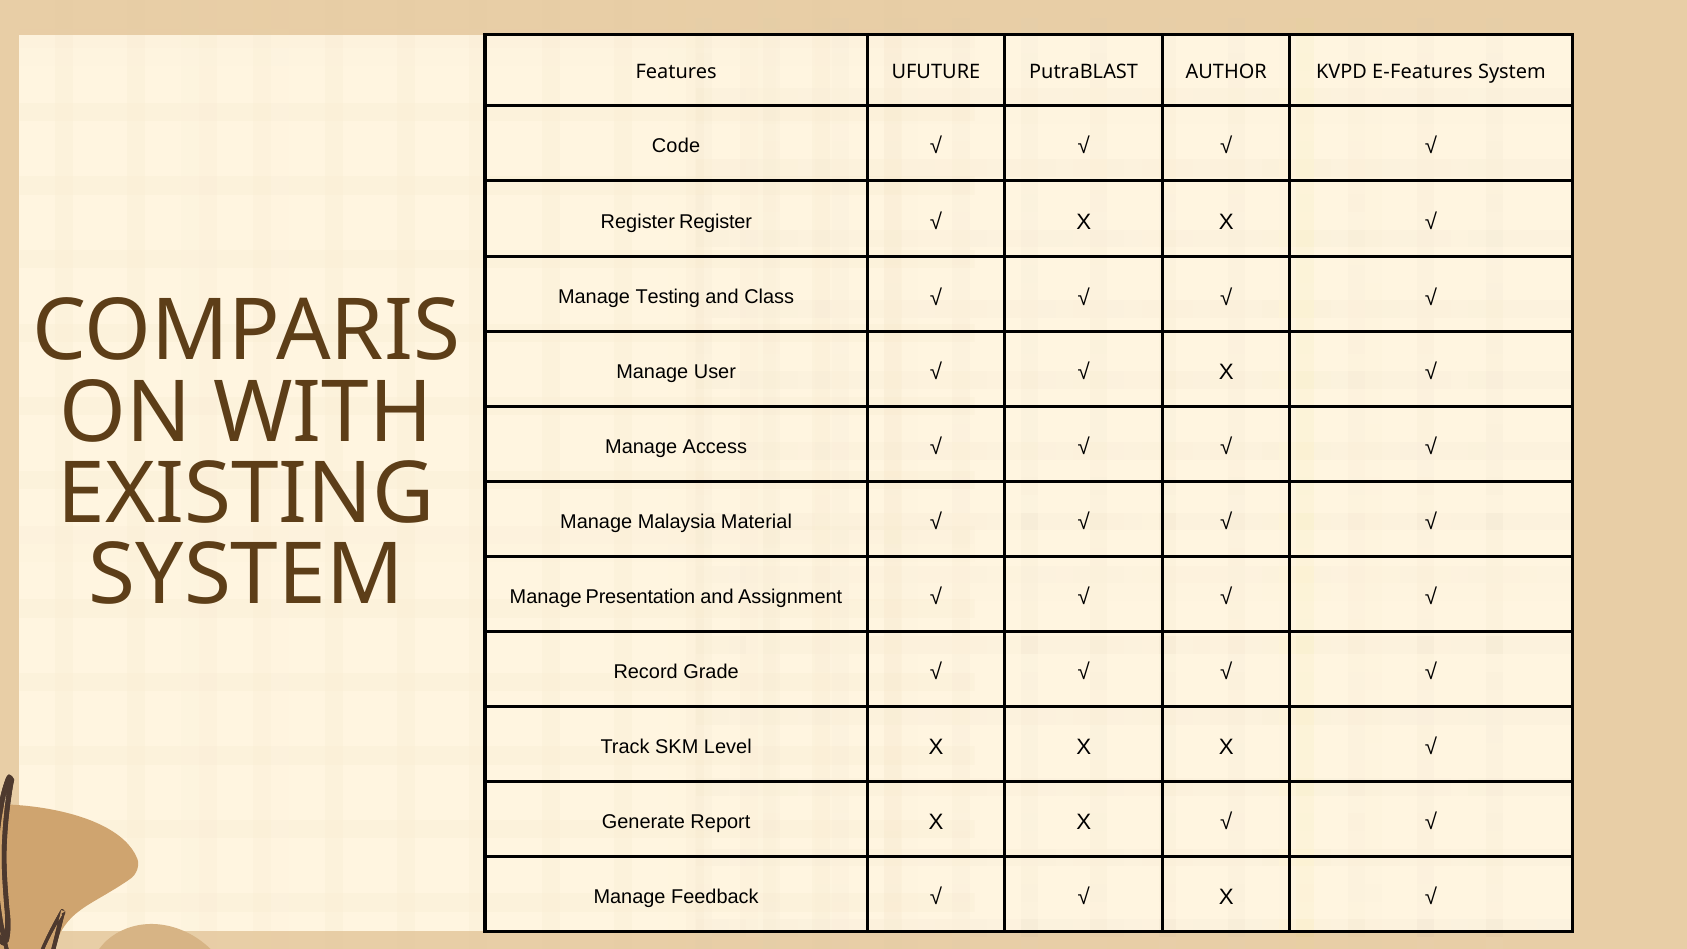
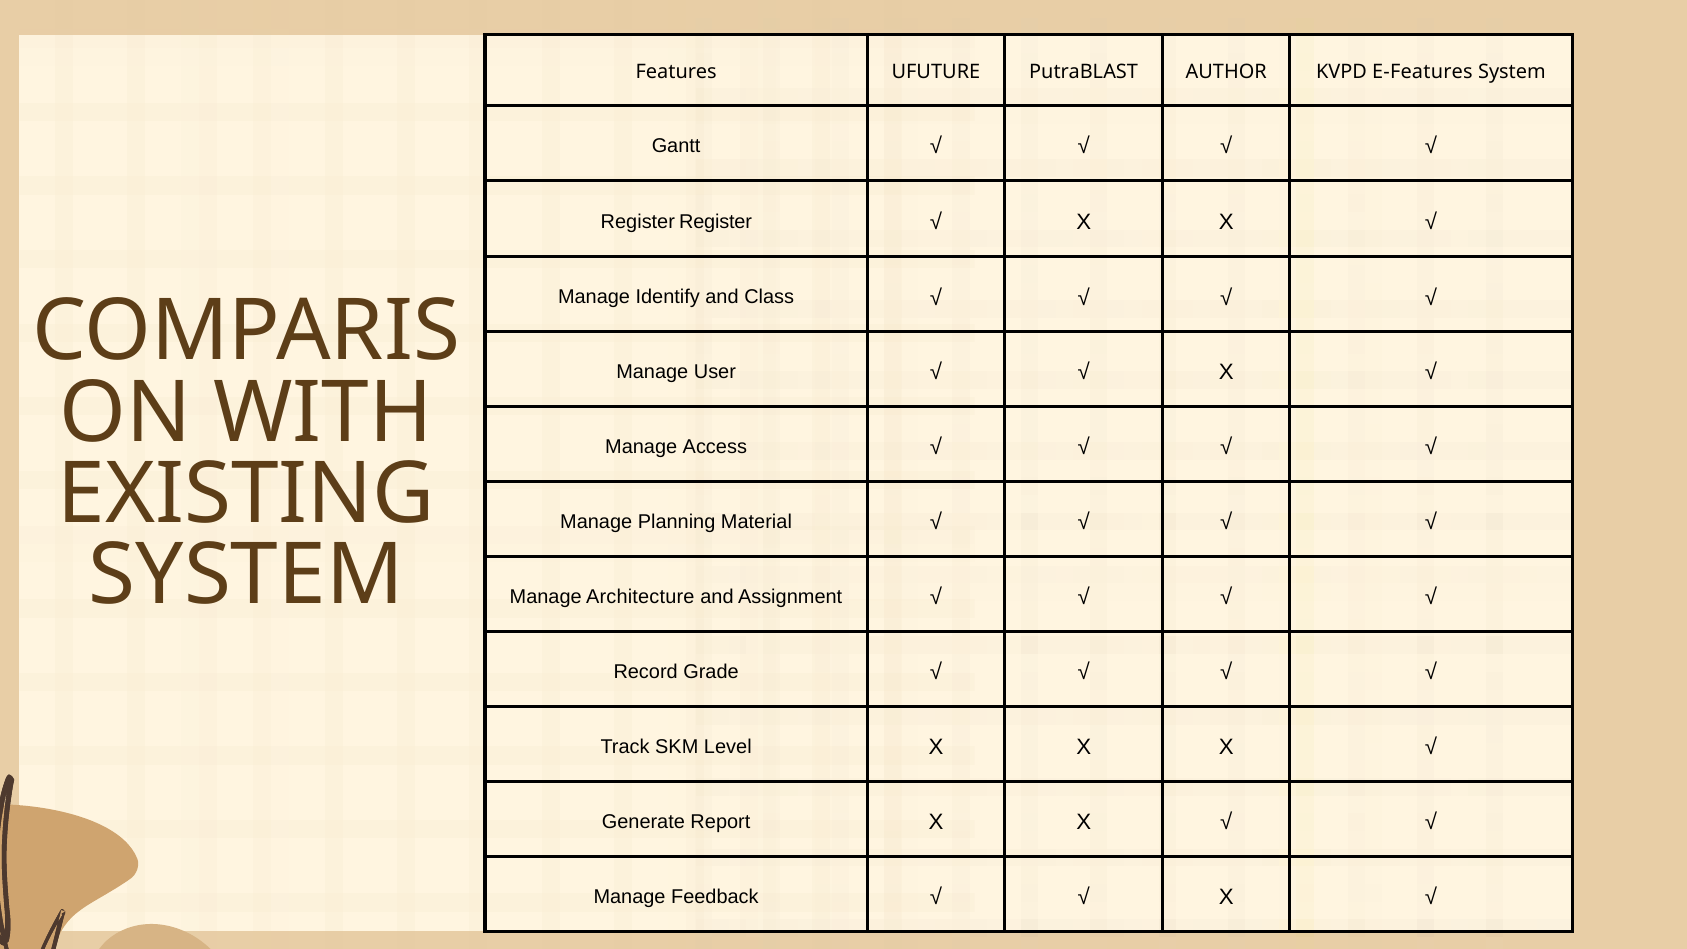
Code: Code -> Gantt (676, 146)
Testing: Testing -> Identify (668, 297)
Malaysia: Malaysia -> Planning (677, 522)
Presentation: Presentation -> Architecture (640, 597)
